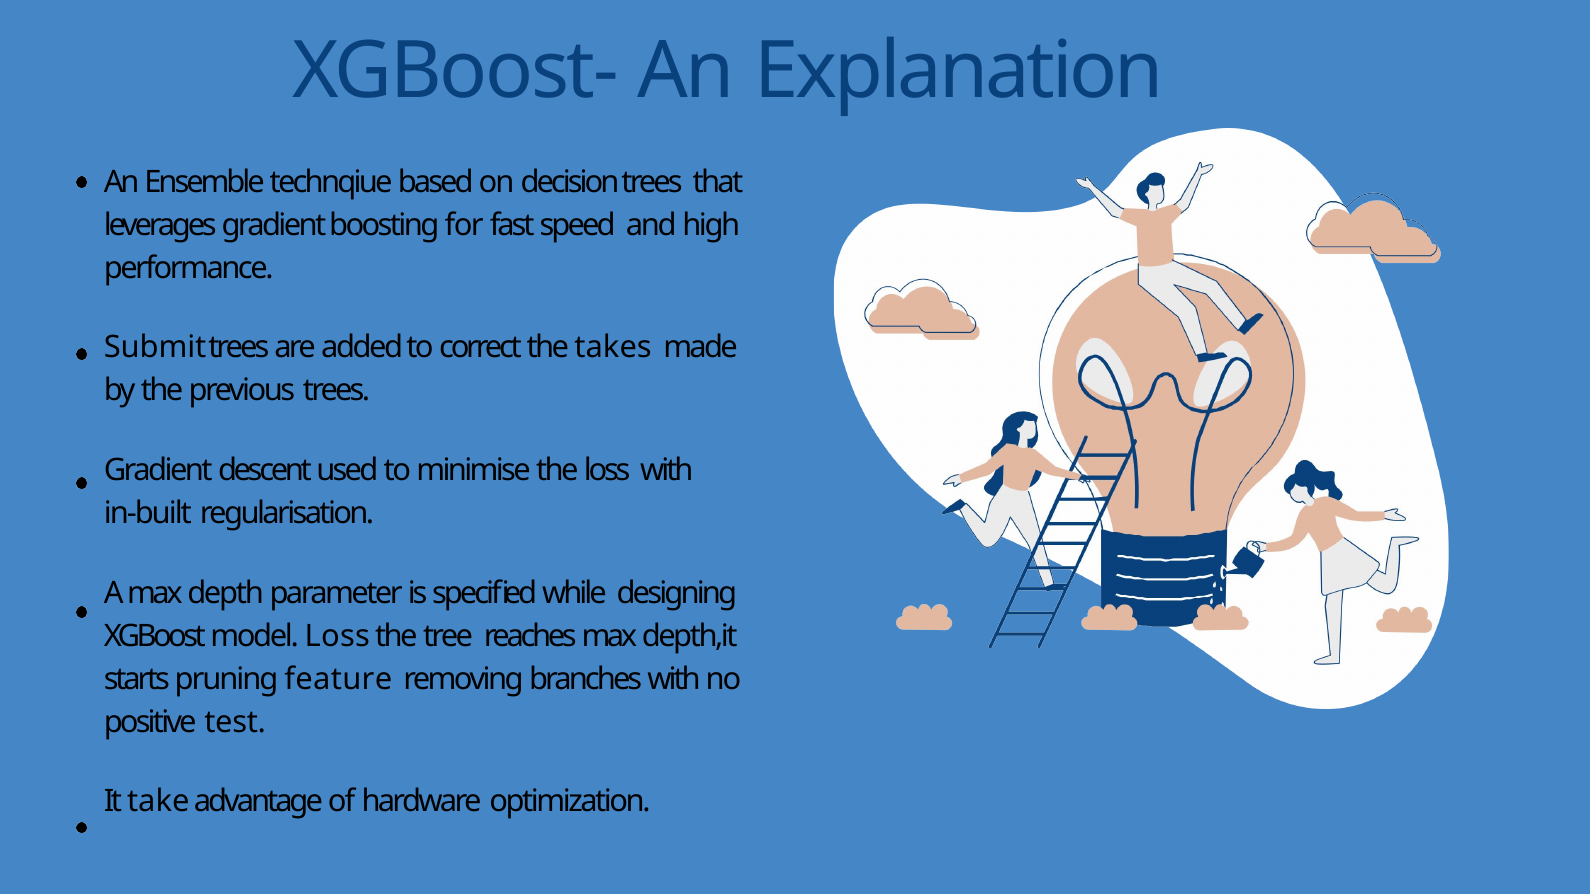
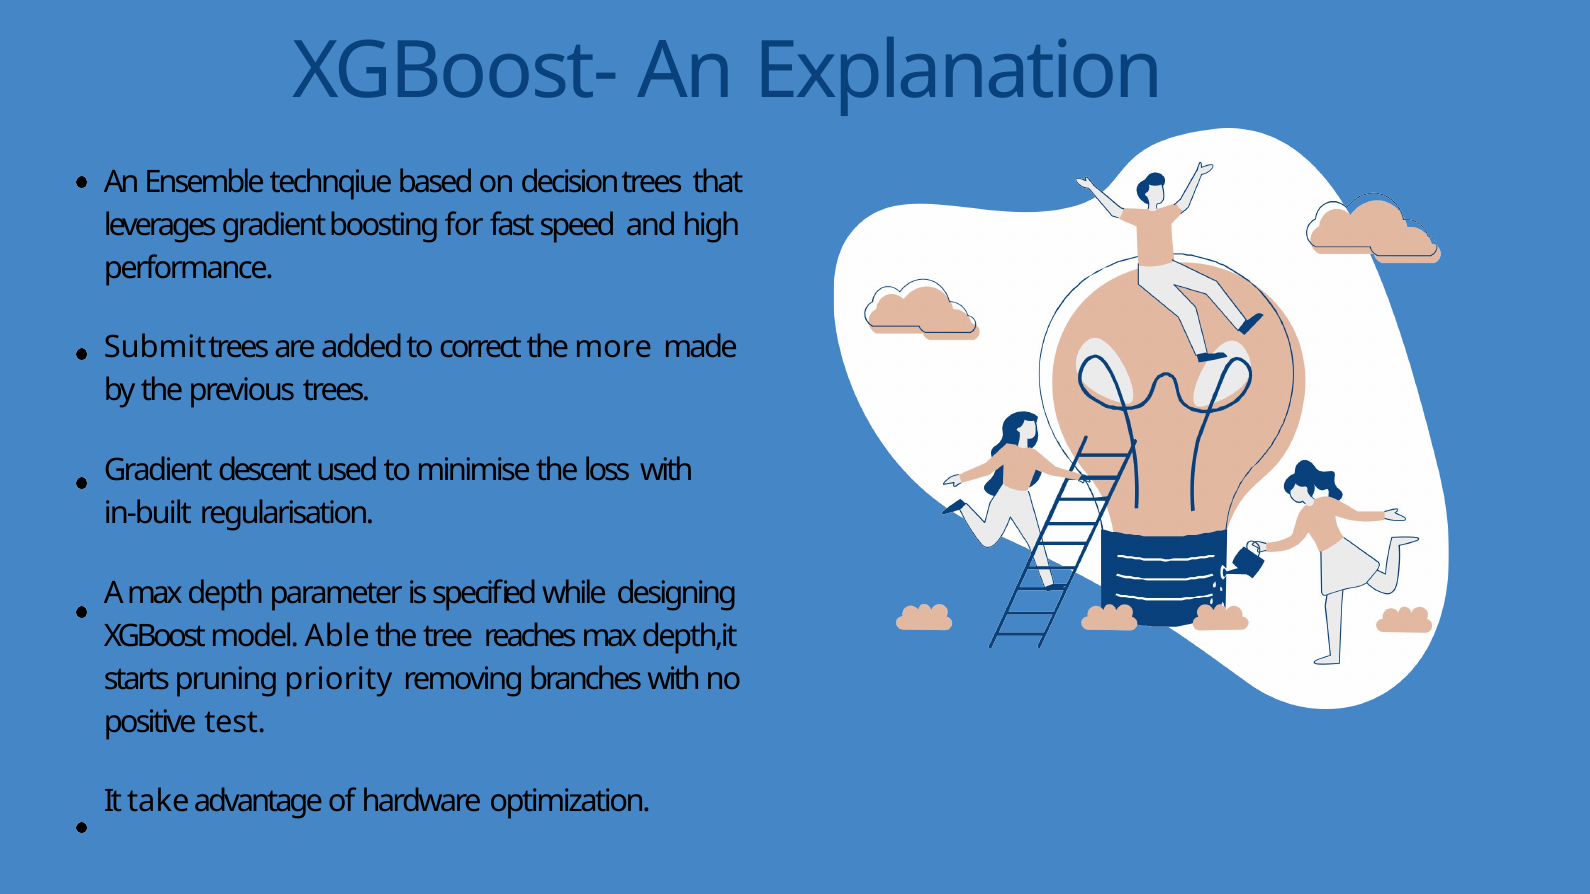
takes: takes -> more (613, 348)
model Loss: Loss -> Able (337, 636)
feature: feature -> priority (338, 679)
